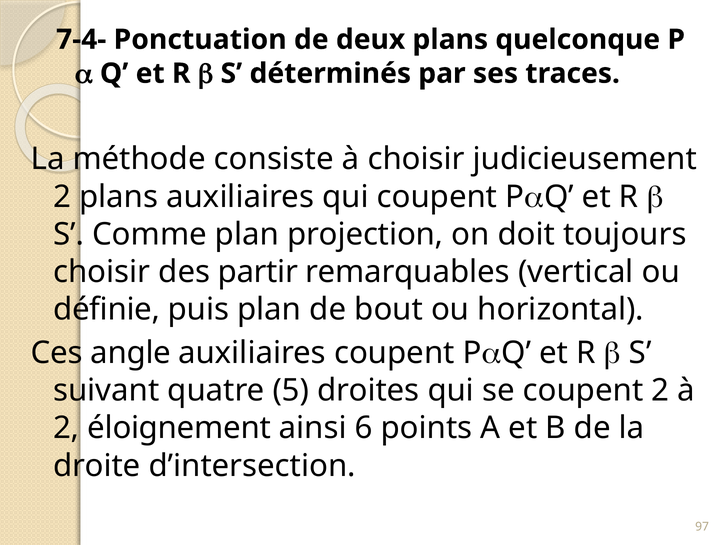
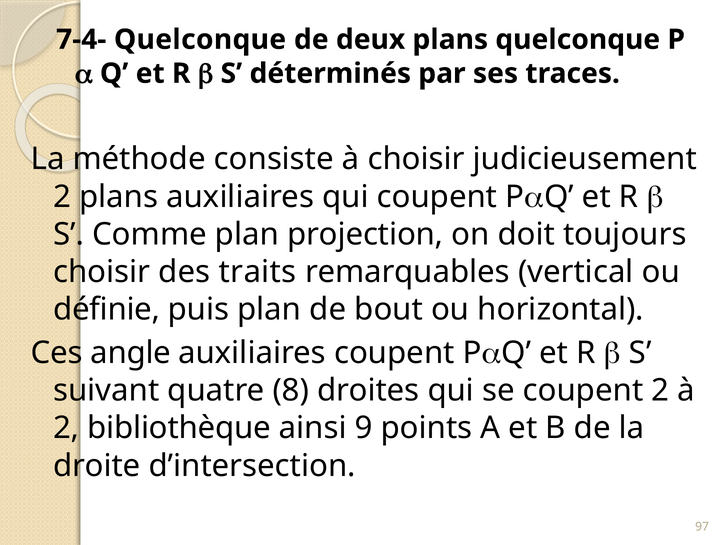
7-4- Ponctuation: Ponctuation -> Quelconque (200, 40)
partir: partir -> traits (258, 272)
5: 5 -> 8 (291, 390)
éloignement: éloignement -> bibliothèque (179, 428)
6: 6 -> 9 (364, 428)
